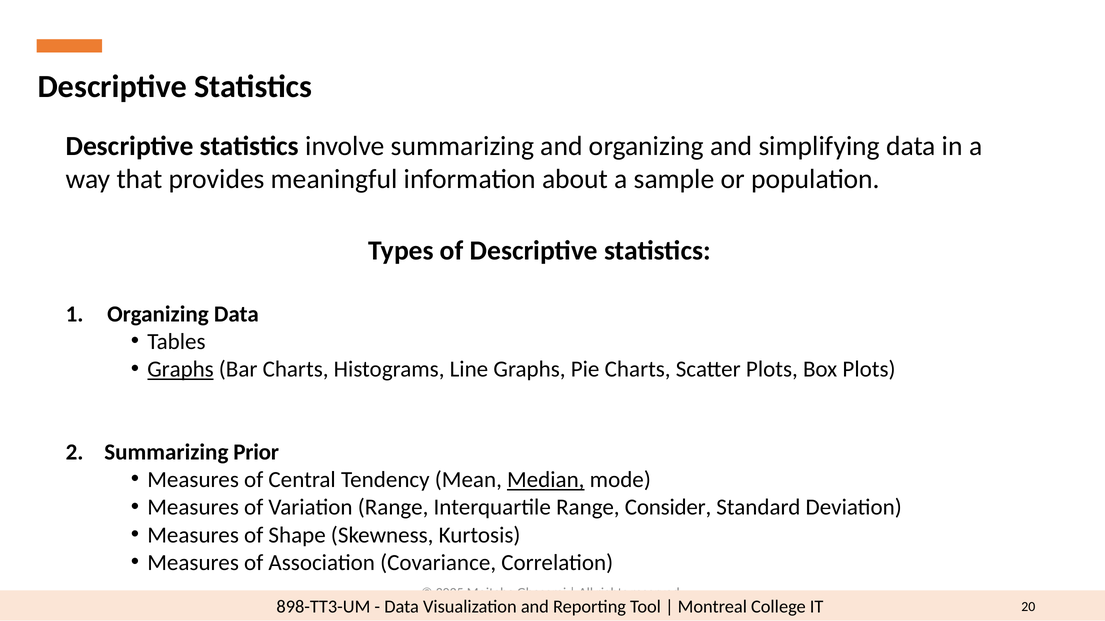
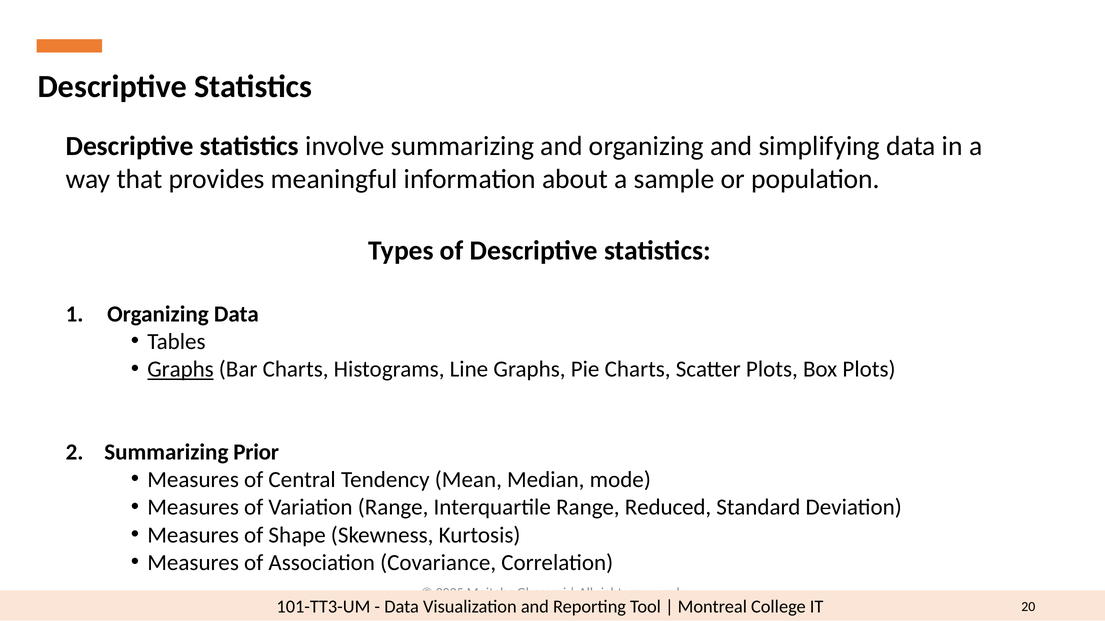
Median underline: present -> none (546, 480)
Consider: Consider -> Reduced (668, 508)
898-TT3-UM: 898-TT3-UM -> 101-TT3-UM (323, 607)
